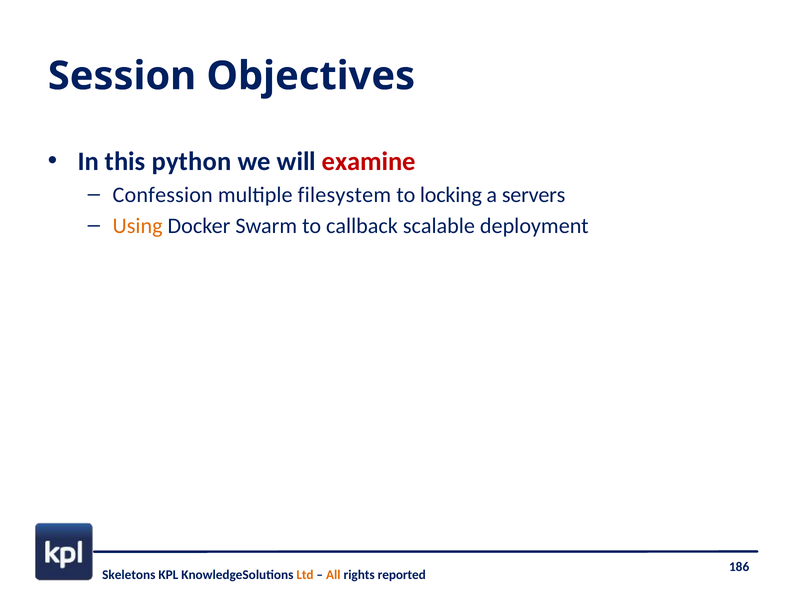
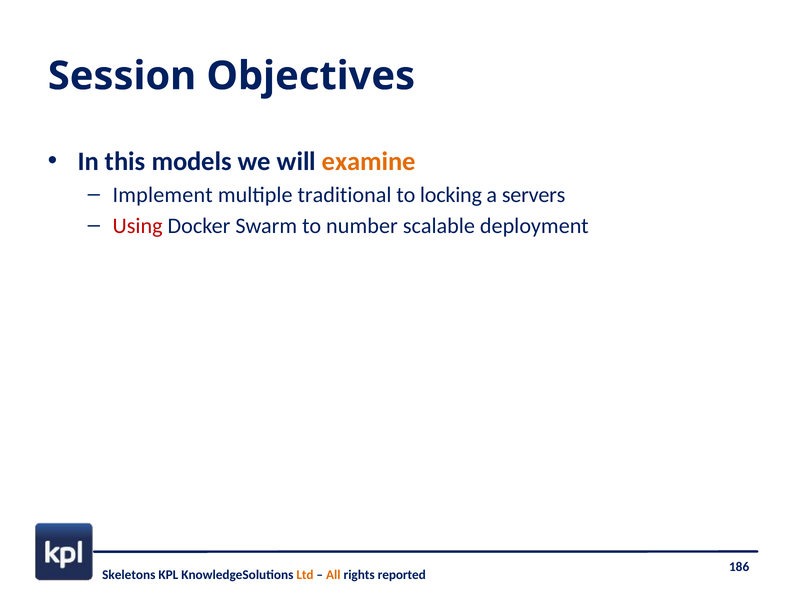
python: python -> models (192, 161)
examine colour: red -> orange (369, 161)
Confession: Confession -> Implement (163, 195)
filesystem: filesystem -> traditional (345, 195)
Using colour: orange -> red (138, 226)
callback: callback -> number (362, 226)
